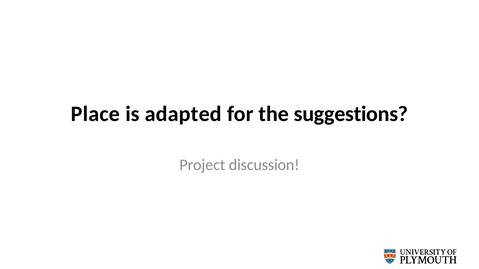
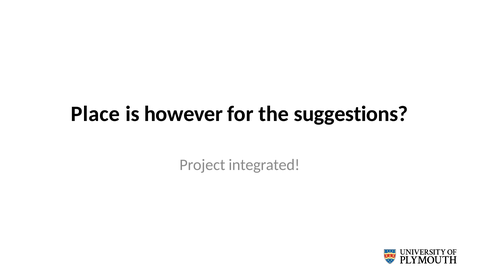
adapted: adapted -> however (184, 114)
discussion: discussion -> integrated (264, 165)
